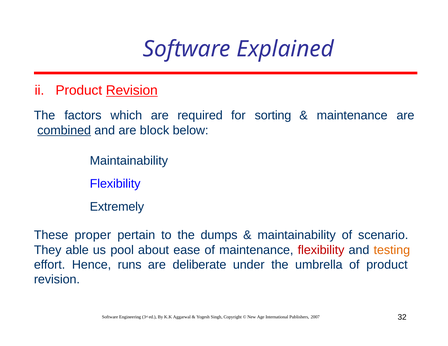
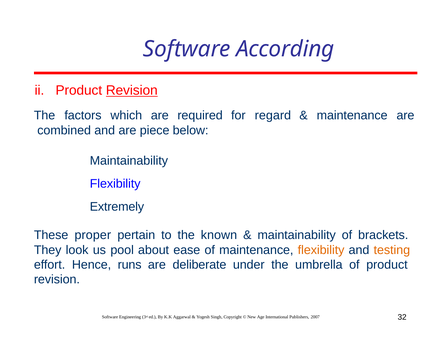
Explained: Explained -> According (285, 49)
sorting: sorting -> regard (273, 115)
combined underline: present -> none (64, 130)
block: block -> piece (155, 130)
dumps: dumps -> known (219, 235)
scenario: scenario -> brackets (383, 235)
able: able -> look (77, 250)
flexibility colour: red -> orange (321, 250)
